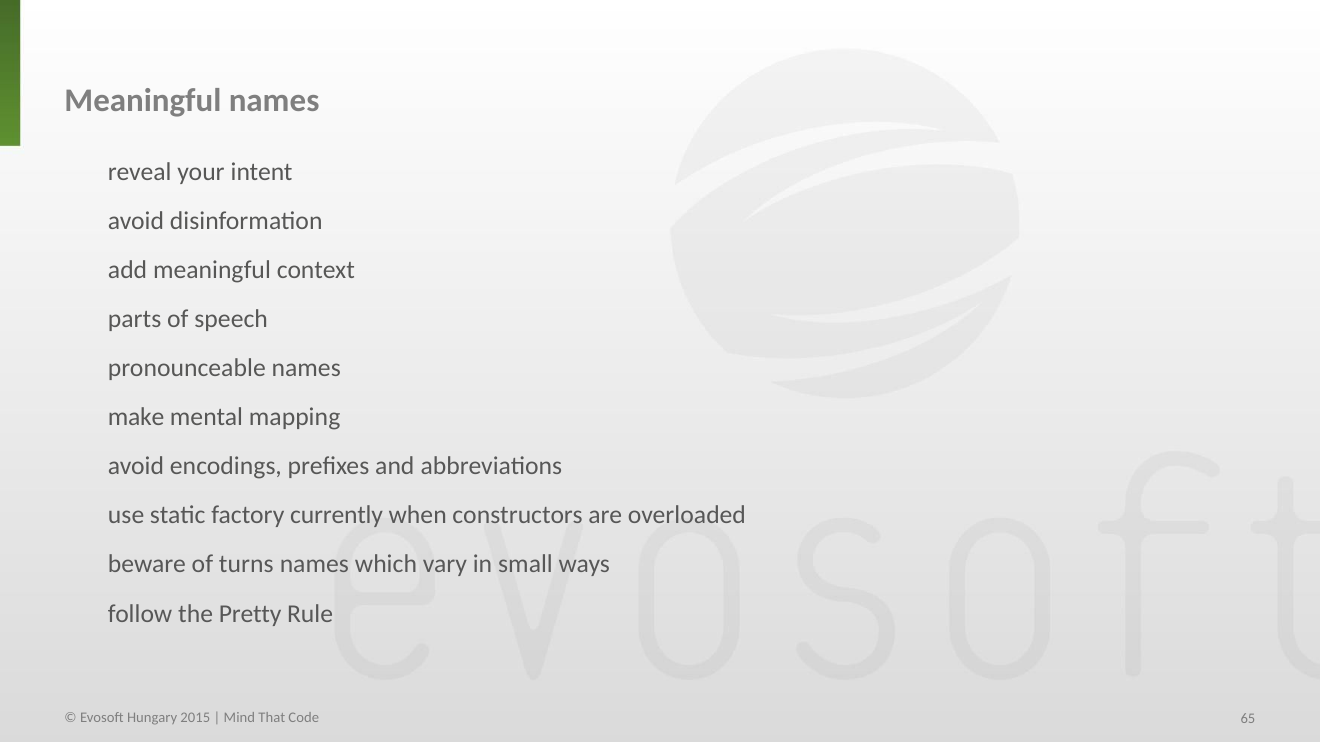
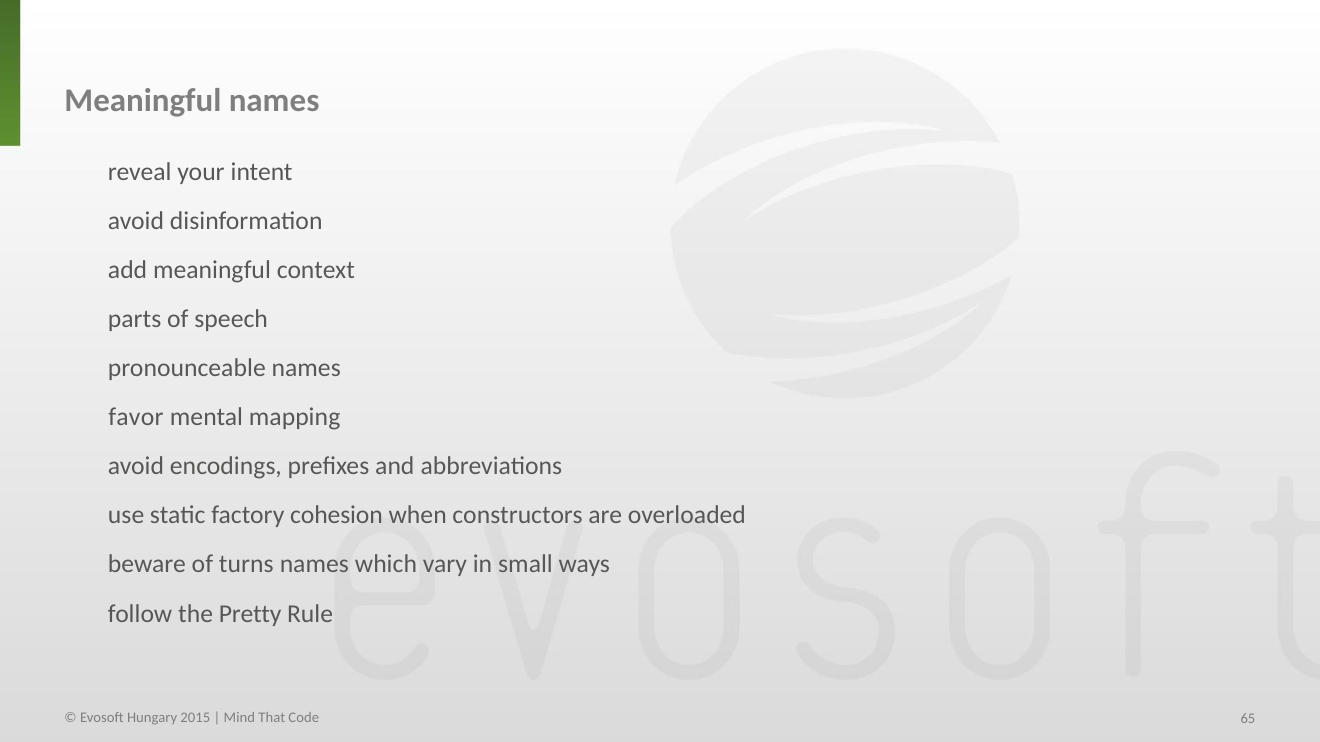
make: make -> favor (136, 418)
currently: currently -> cohesion (337, 516)
